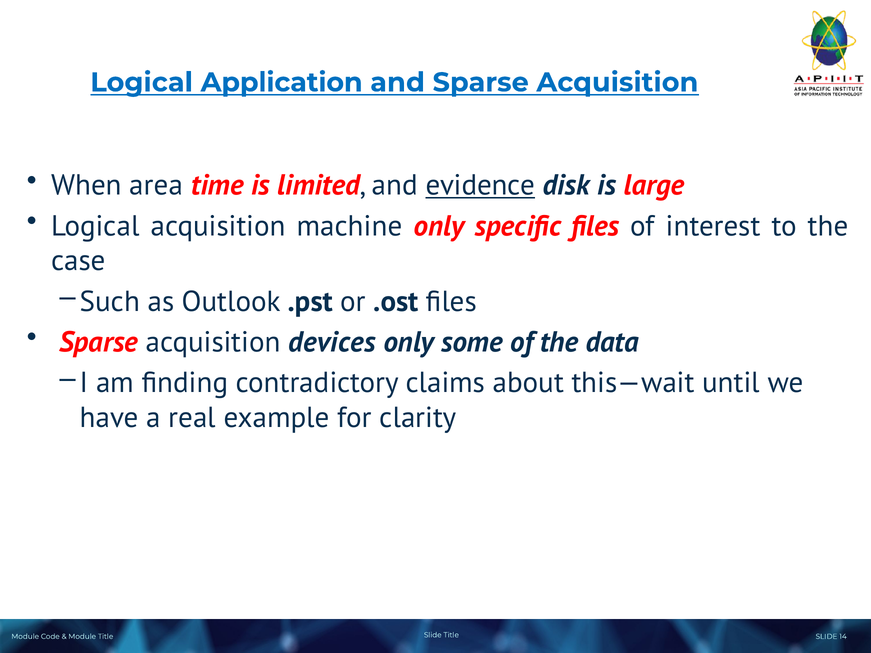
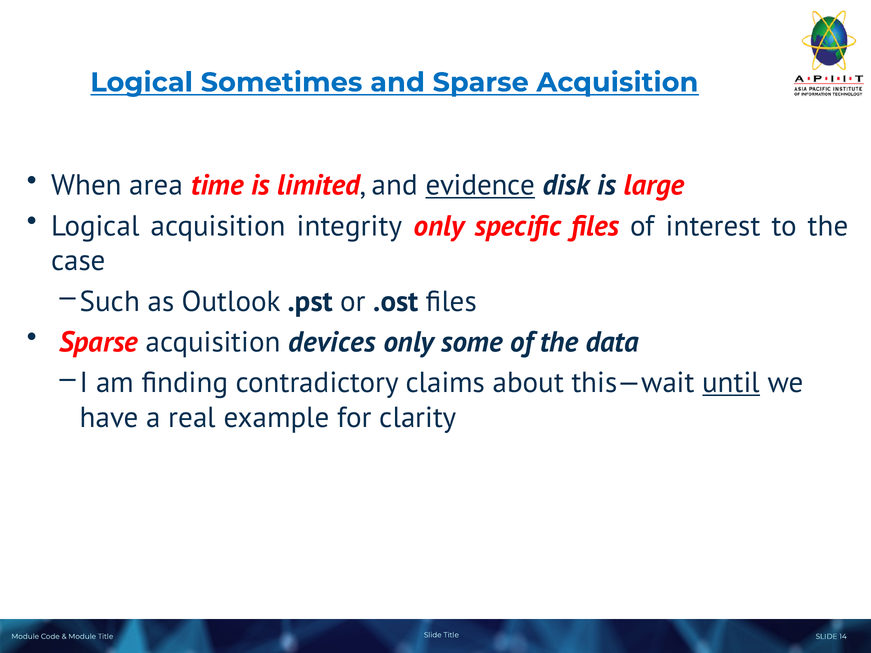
Application: Application -> Sometimes (282, 82)
machine: machine -> integrity (349, 226)
until underline: none -> present (731, 383)
